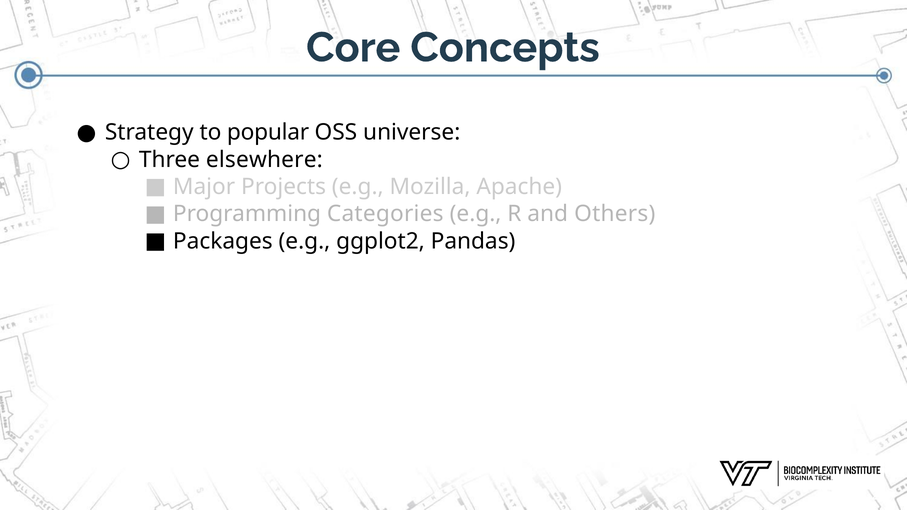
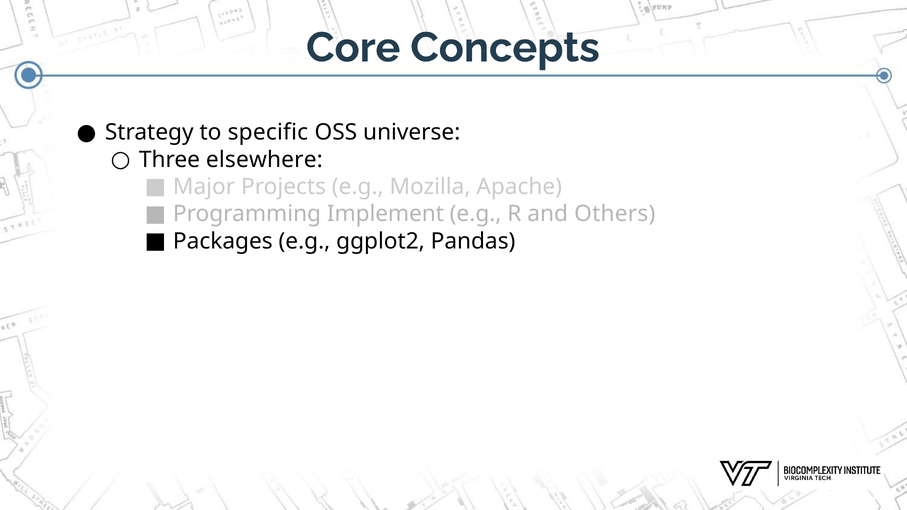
popular: popular -> specific (268, 132)
Categories: Categories -> Implement (385, 214)
